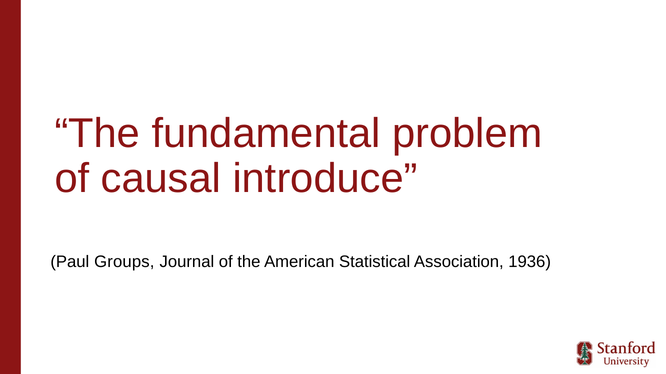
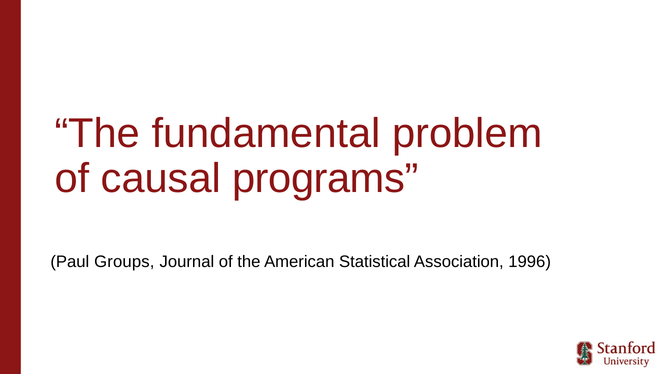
introduce: introduce -> programs (325, 179)
1936: 1936 -> 1996 (530, 262)
